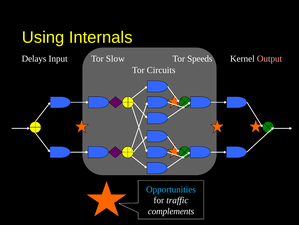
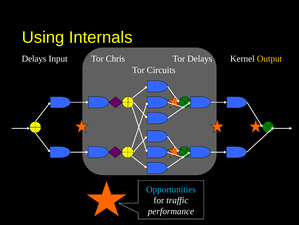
Slow: Slow -> Chris (115, 59)
Tor Speeds: Speeds -> Delays (200, 59)
Output colour: pink -> yellow (269, 59)
complements: complements -> performance (171, 211)
